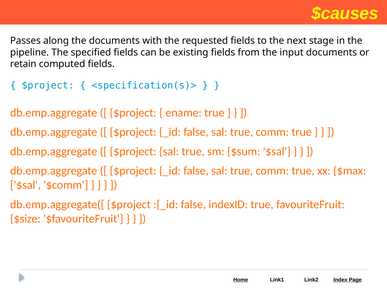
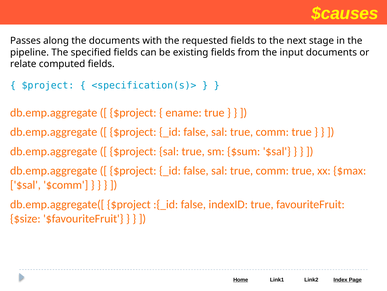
retain: retain -> relate (23, 64)
